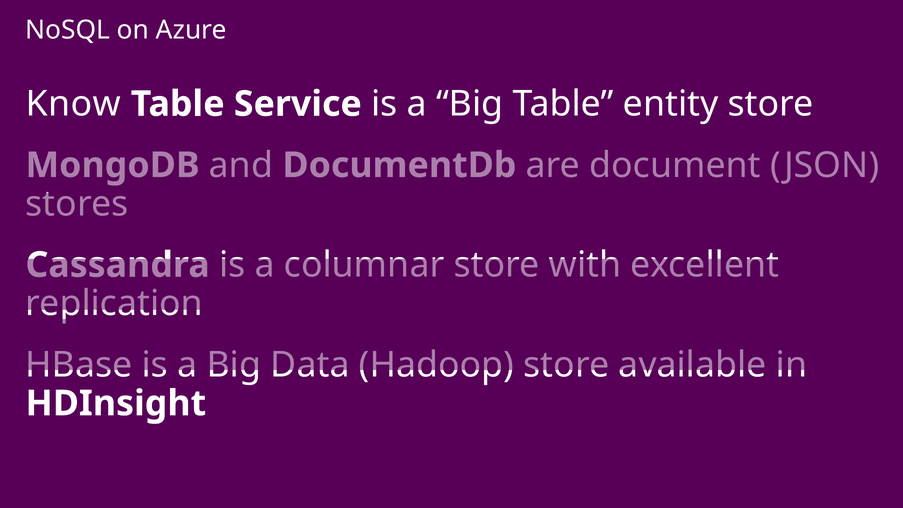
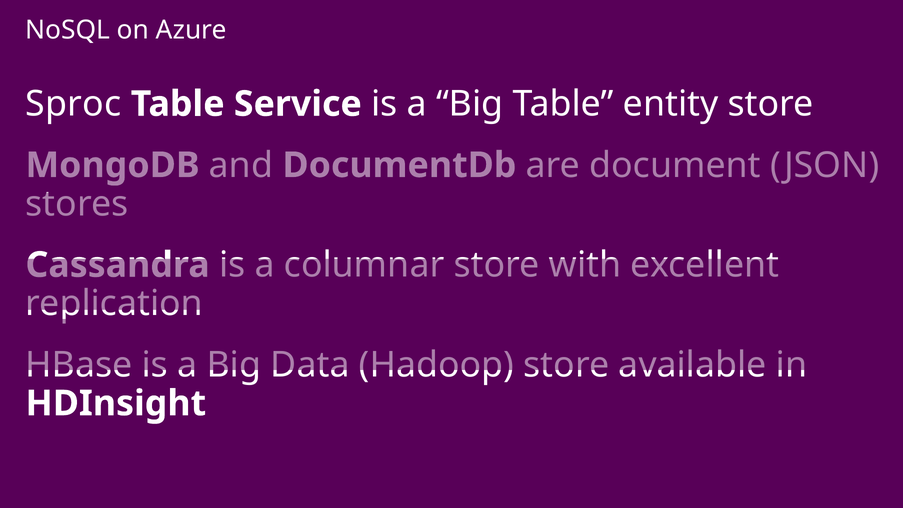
Know: Know -> Sproc (73, 104)
